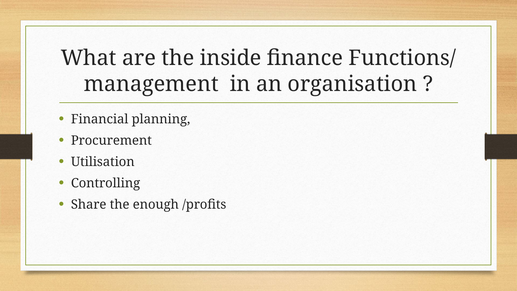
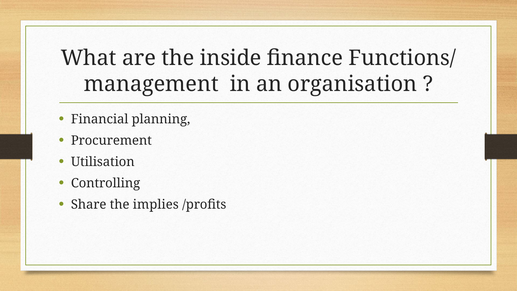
enough: enough -> implies (156, 204)
